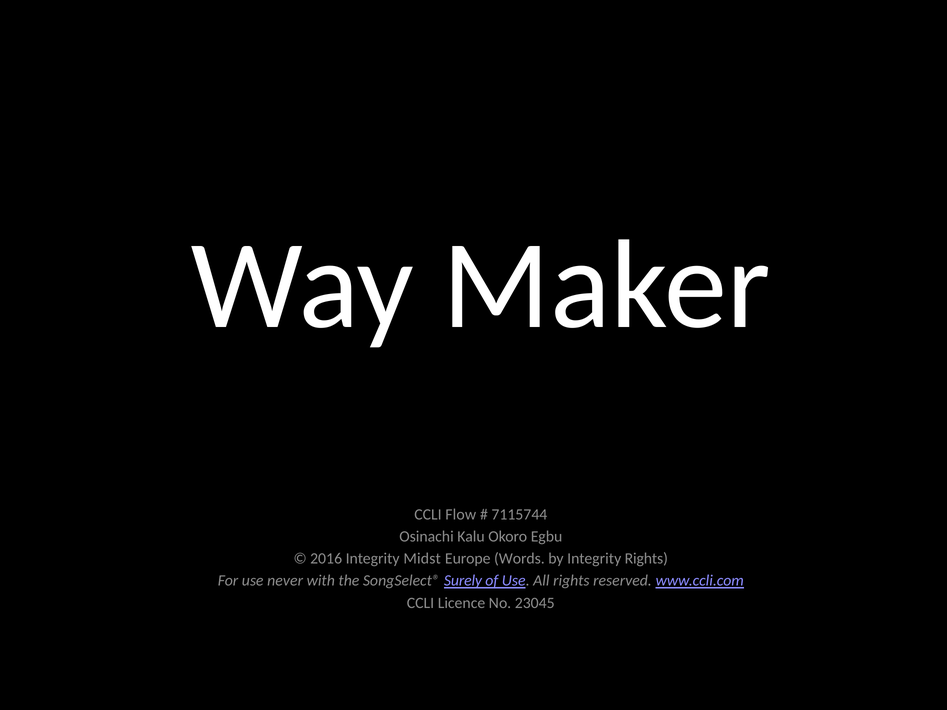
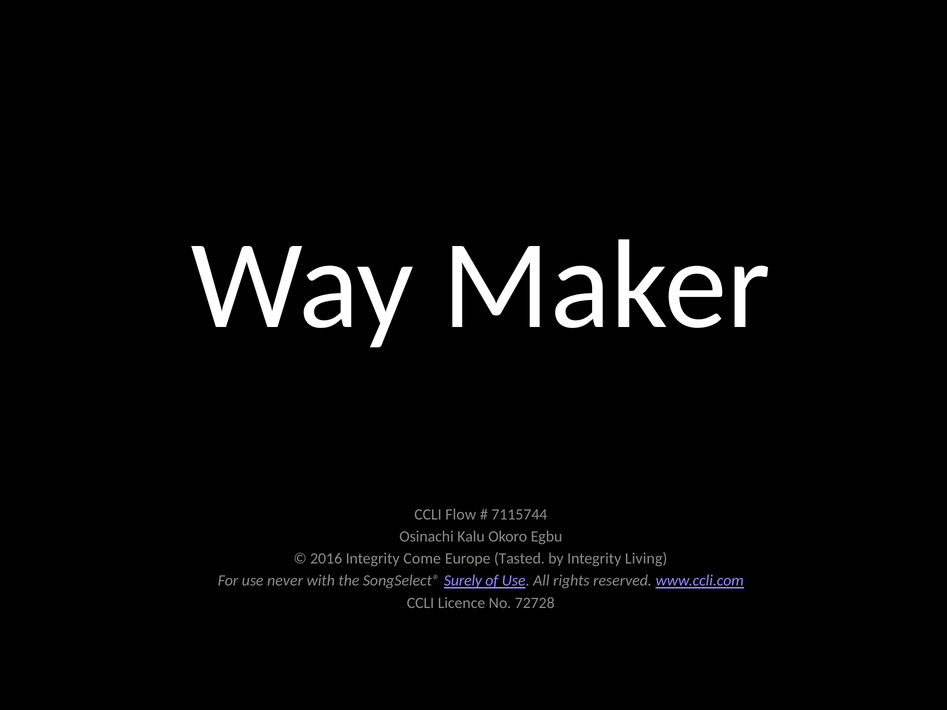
Midst: Midst -> Come (422, 559)
Words: Words -> Tasted (519, 559)
Integrity Rights: Rights -> Living (646, 559)
23045: 23045 -> 72728 (535, 603)
